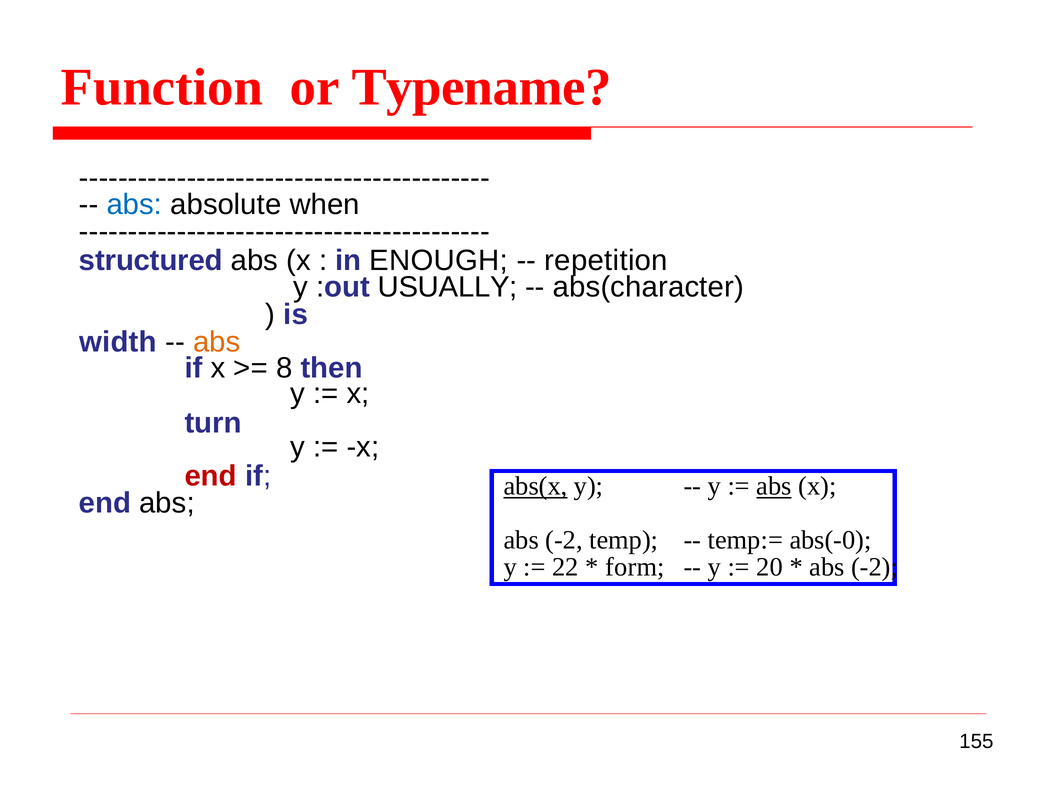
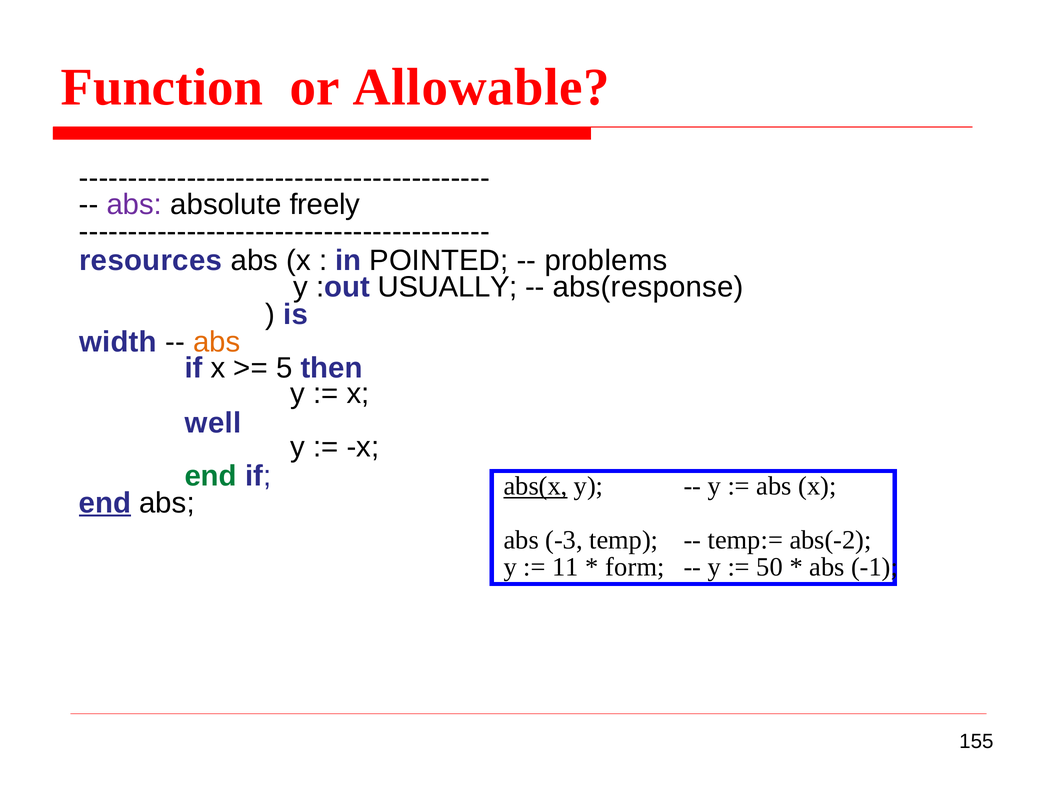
Typename: Typename -> Allowable (481, 87)
abs colour: blue -> purple (134, 204)
when: when -> freely (325, 204)
structured: structured -> resources (151, 261)
ENOUGH: ENOUGH -> POINTED (439, 261)
repetition: repetition -> problems (606, 261)
abs(character: abs(character -> abs(response (648, 287)
8: 8 -> 5 (284, 368)
turn: turn -> well (213, 423)
end colour: red -> green (211, 476)
abs underline: present -> none (774, 486)
end underline: none -> present (105, 503)
-2: -2 -> -3 (564, 540)
abs(-0: abs(-0 -> abs(-2 (830, 540)
22: 22 -> 11 (565, 567)
20: 20 -> 50 (770, 567)
-2: -2 -> -1 (875, 567)
